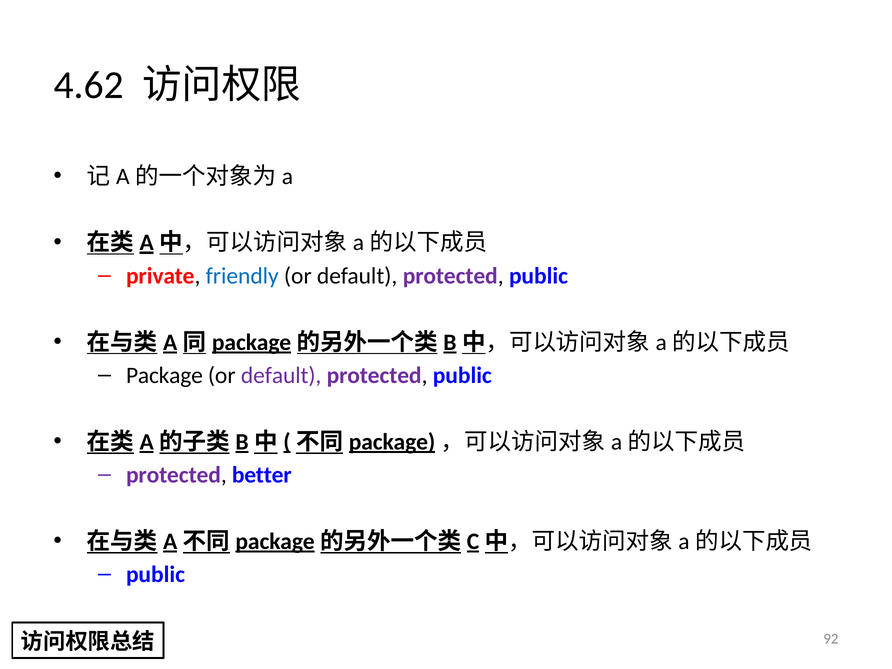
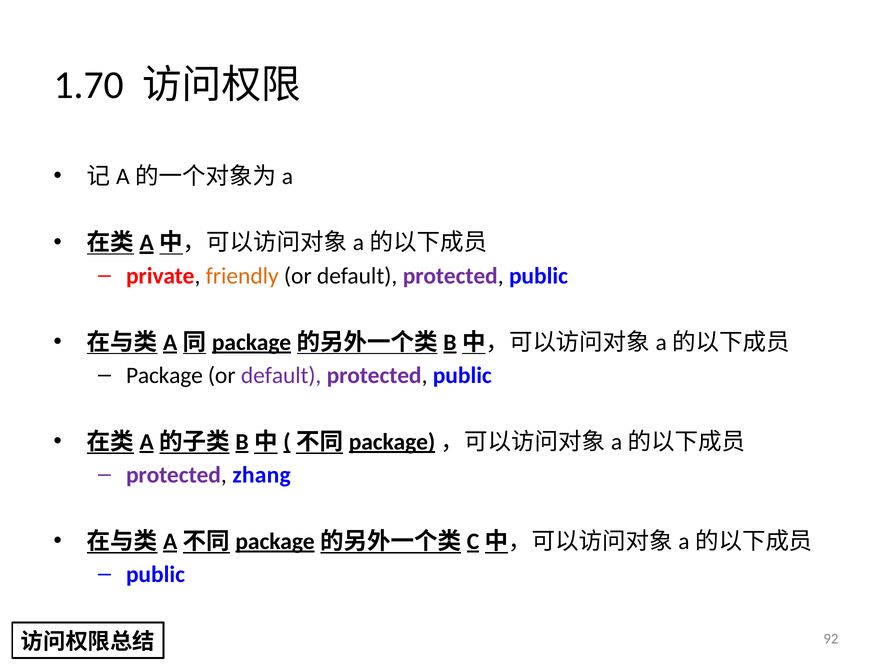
4.62: 4.62 -> 1.70 (89, 85)
friendly colour: blue -> orange (242, 276)
better: better -> zhang (262, 475)
